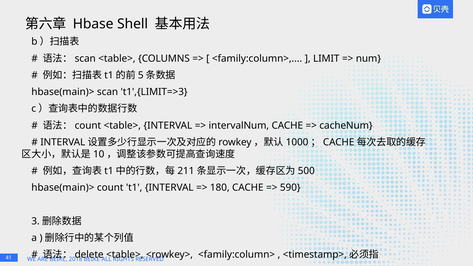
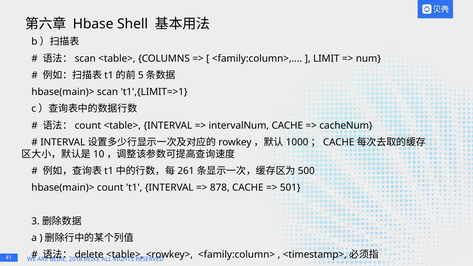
t1',{LIMIT=>3: t1',{LIMIT=>3 -> t1',{LIMIT=>1 (154, 92)
211: 211 -> 261 (186, 171)
180: 180 -> 878 (220, 188)
590: 590 -> 501 (290, 188)
